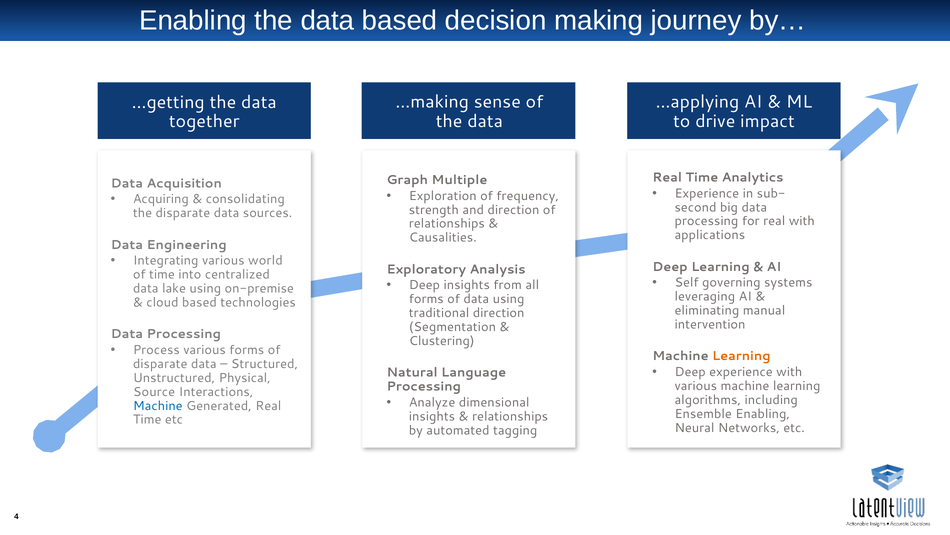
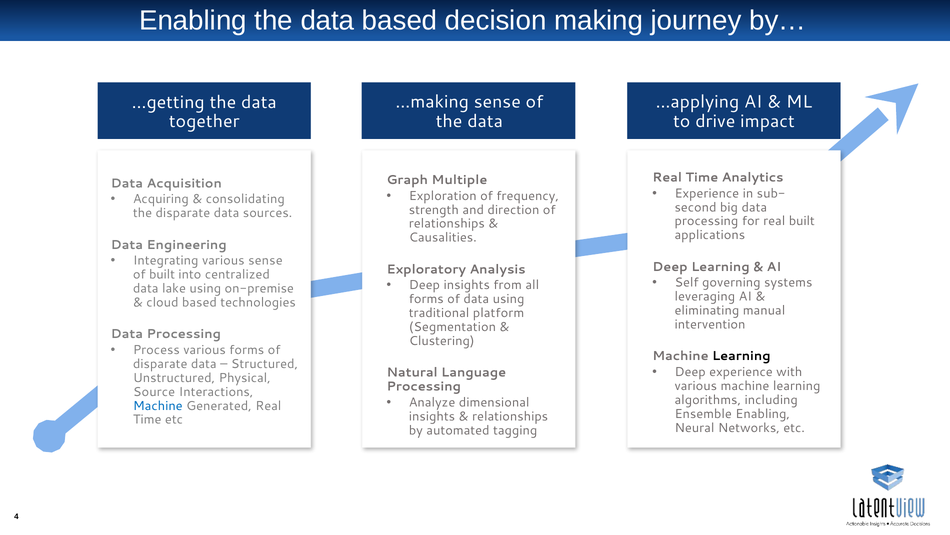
real with: with -> built (802, 221)
various world: world -> sense (265, 260)
of time: time -> built (162, 274)
traditional direction: direction -> platform (499, 313)
Learning colour: orange -> black (741, 356)
